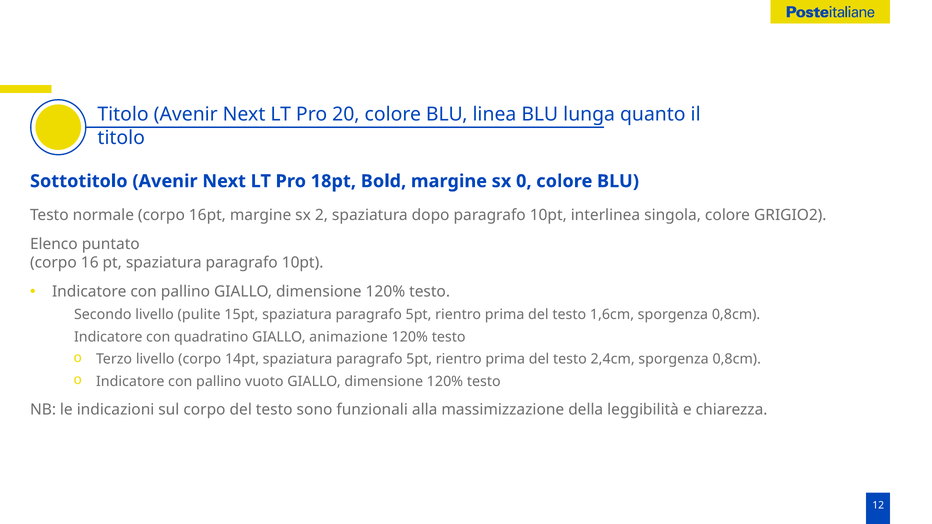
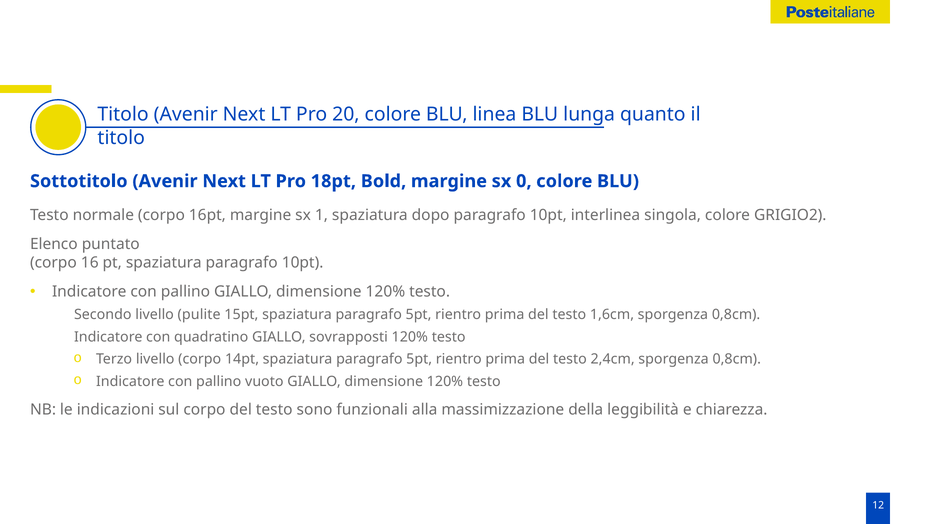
2: 2 -> 1 (321, 215)
animazione: animazione -> sovrapposti (349, 337)
